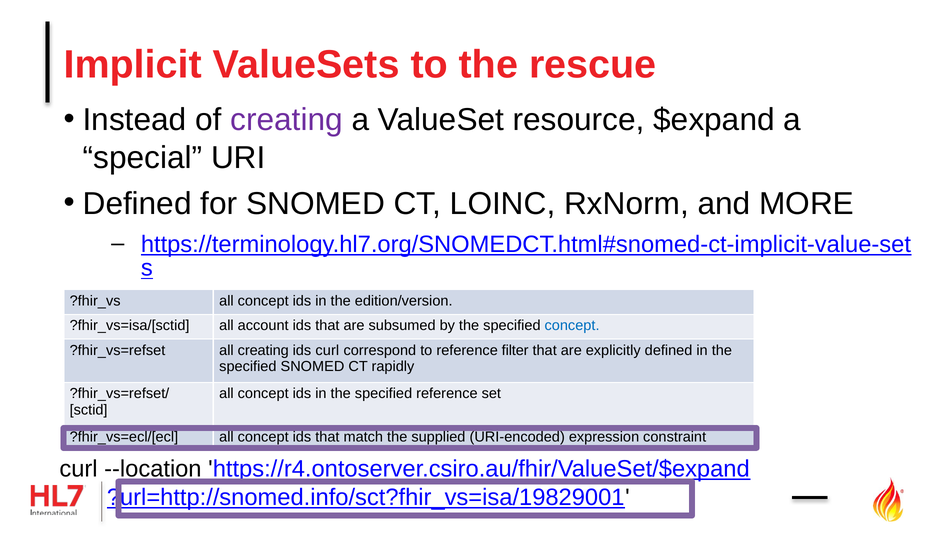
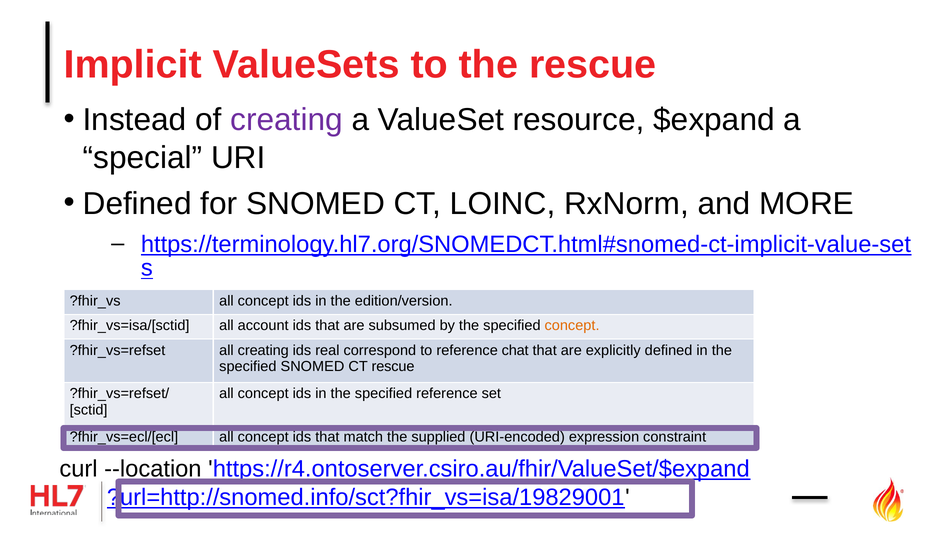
concept colour: blue -> orange (572, 326)
ids curl: curl -> real (327, 350)
filter: filter -> chat (515, 350)
CT rapidly: rapidly -> rescue (393, 366)
